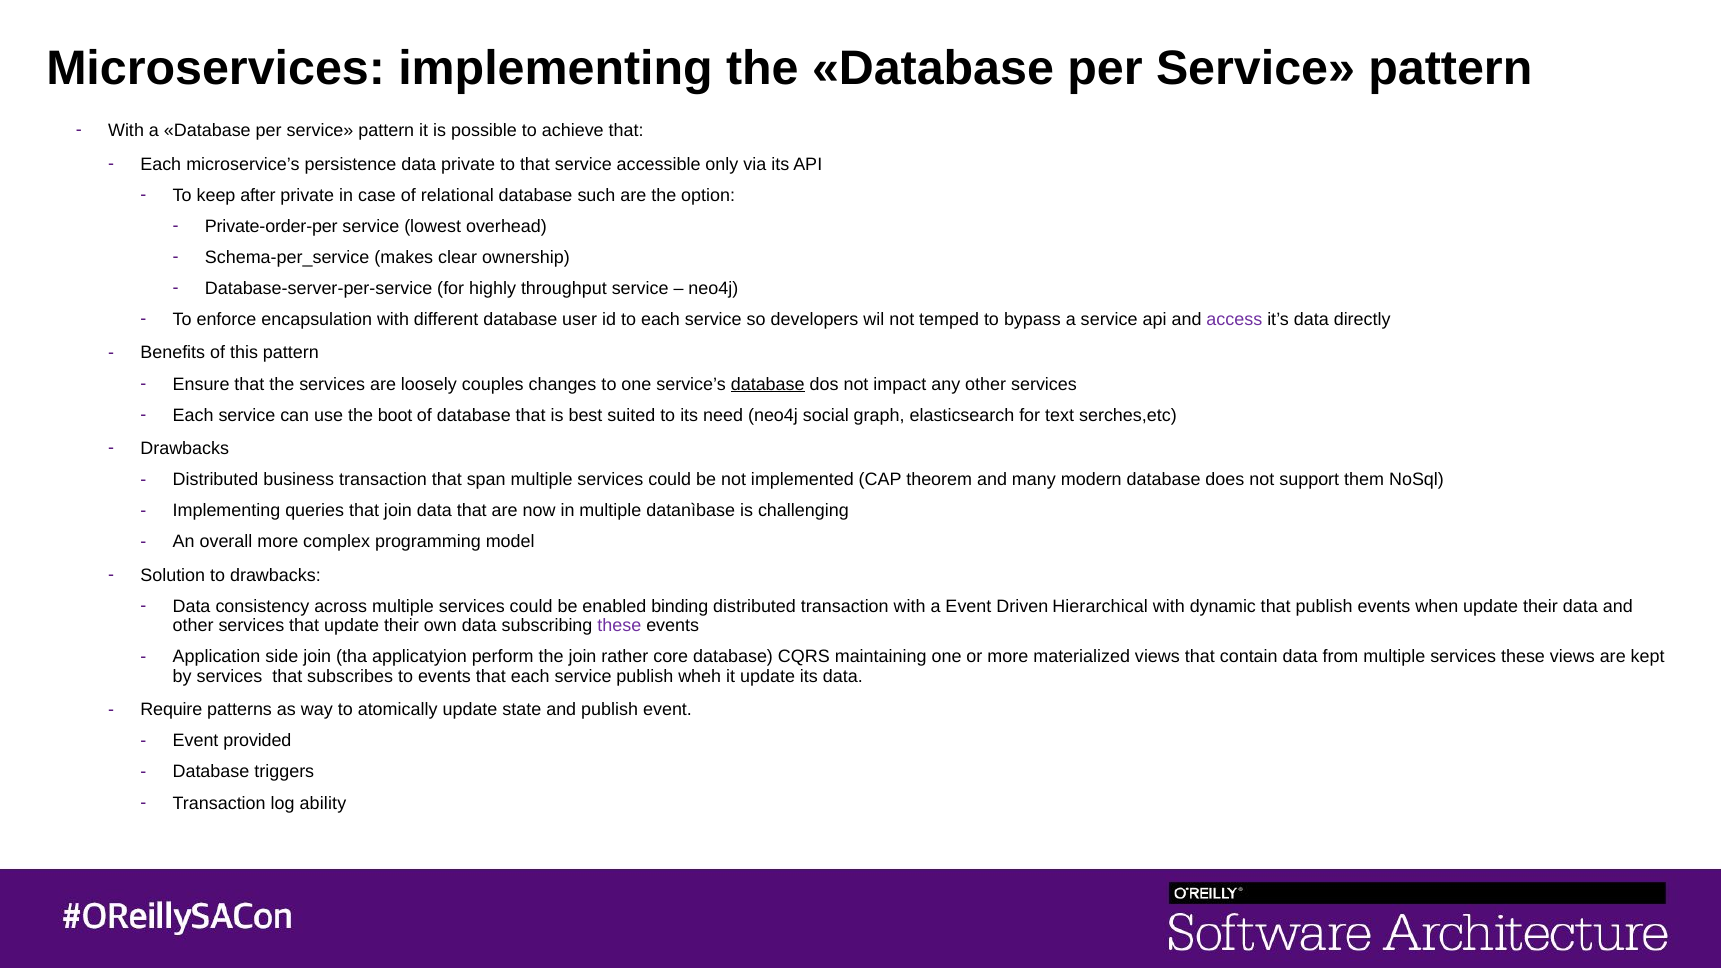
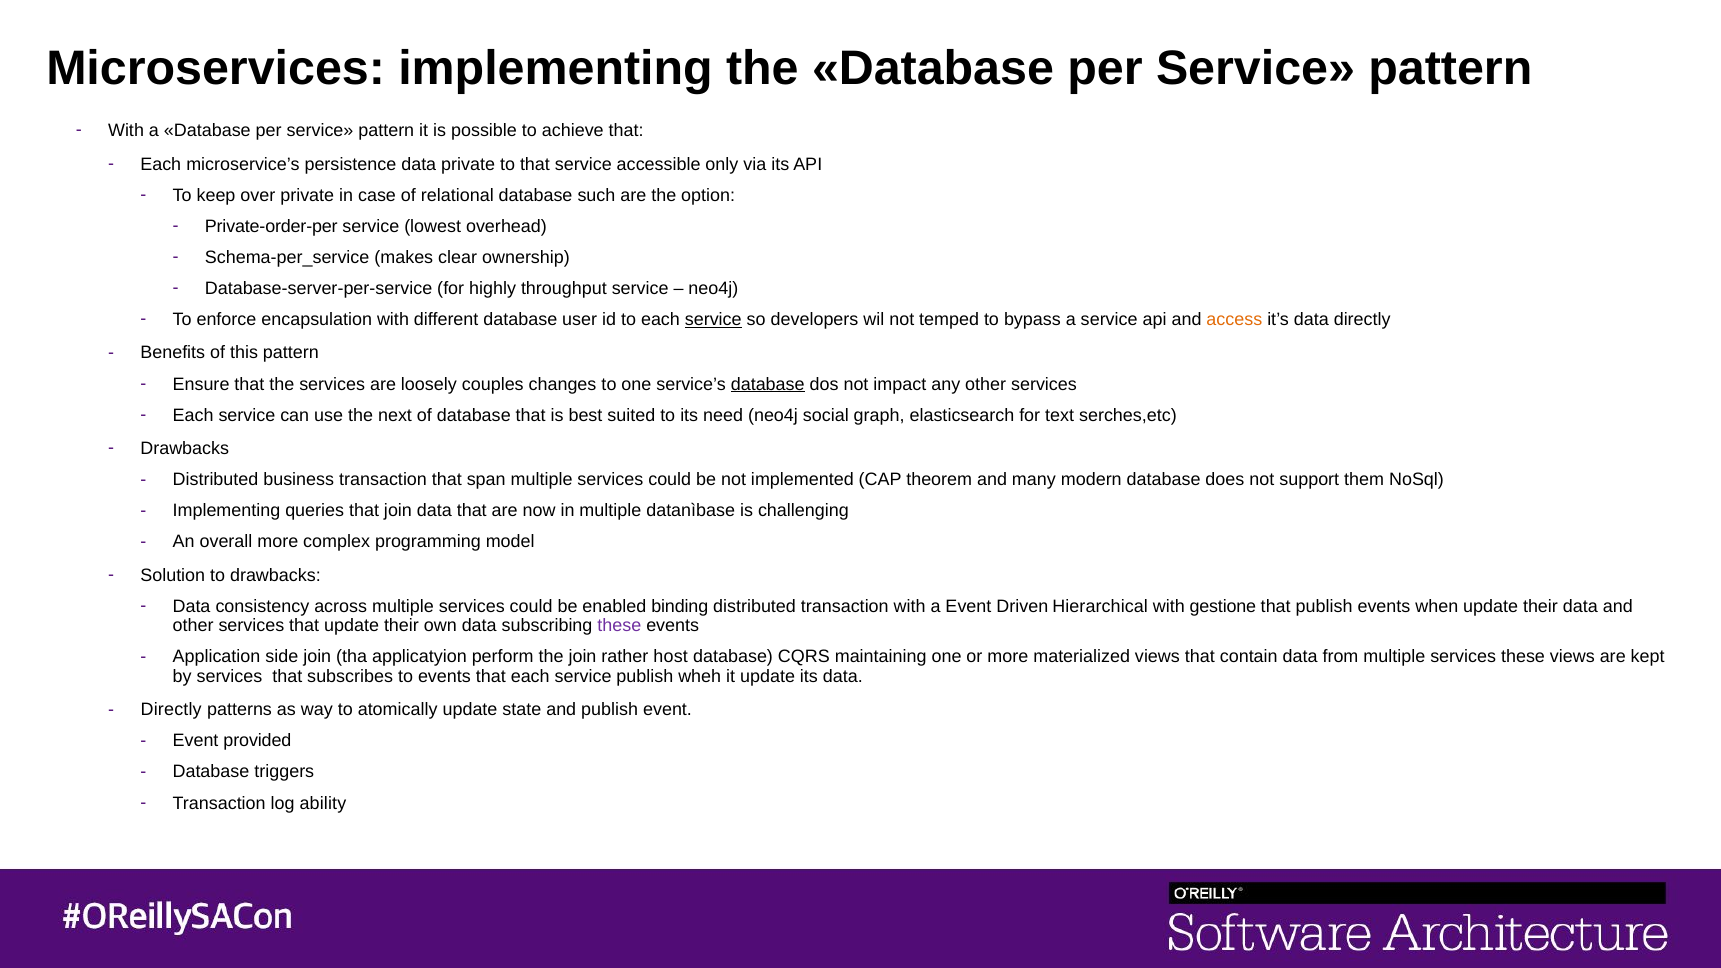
after: after -> over (258, 195)
service underline: none -> present (713, 319)
access colour: purple -> orange (1234, 319)
boot: boot -> next (395, 415)
dynamic: dynamic -> gestione (1223, 607)
core: core -> host (671, 657)
Require: Require -> Directly (171, 710)
